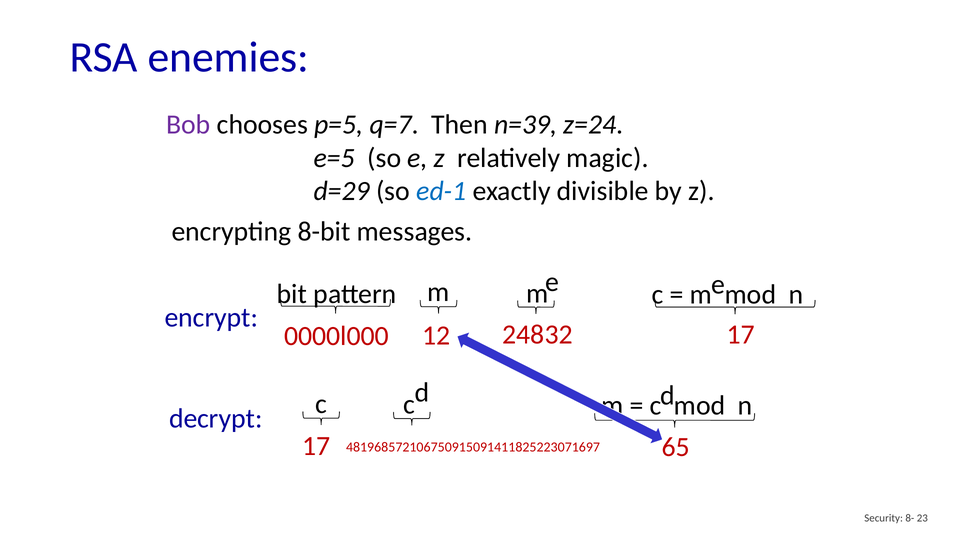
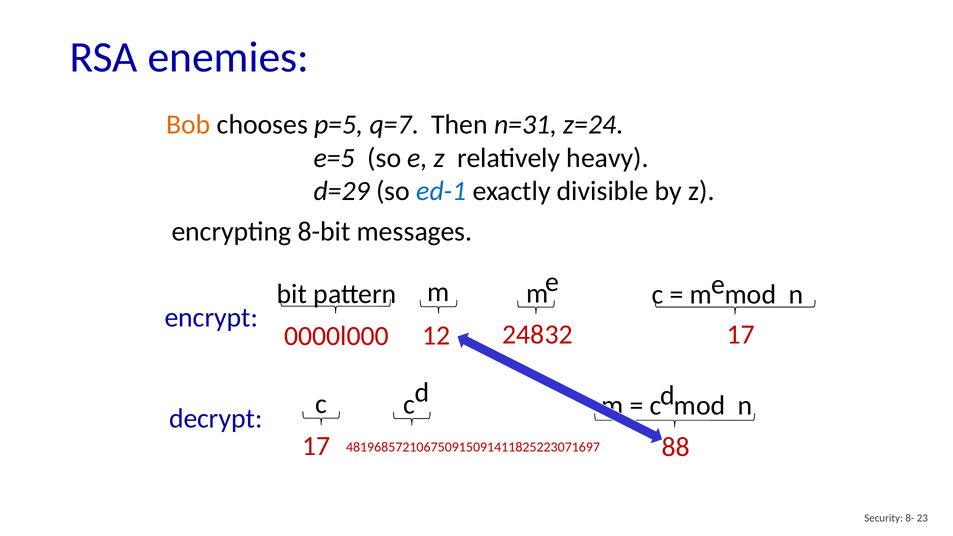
Bob colour: purple -> orange (188, 125)
n=39: n=39 -> n=31 (526, 125)
magic: magic -> heavy (608, 158)
65: 65 -> 88 (676, 447)
